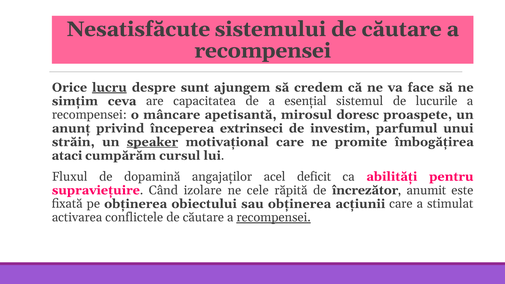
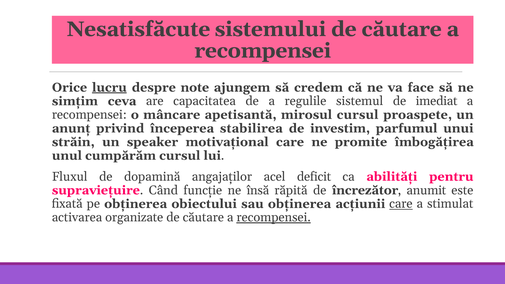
sunt: sunt -> note (195, 87)
esențial: esențial -> regulile (305, 101)
lucurile: lucurile -> imediat (437, 101)
mirosul doresc: doresc -> cursul (358, 115)
extrinseci: extrinseci -> stabilirea (251, 128)
speaker underline: present -> none (152, 142)
ataci: ataci -> unul (67, 156)
izolare: izolare -> funcție (203, 190)
cele: cele -> însă (258, 190)
care underline: none -> present (401, 204)
conflictele: conflictele -> organizate (134, 217)
